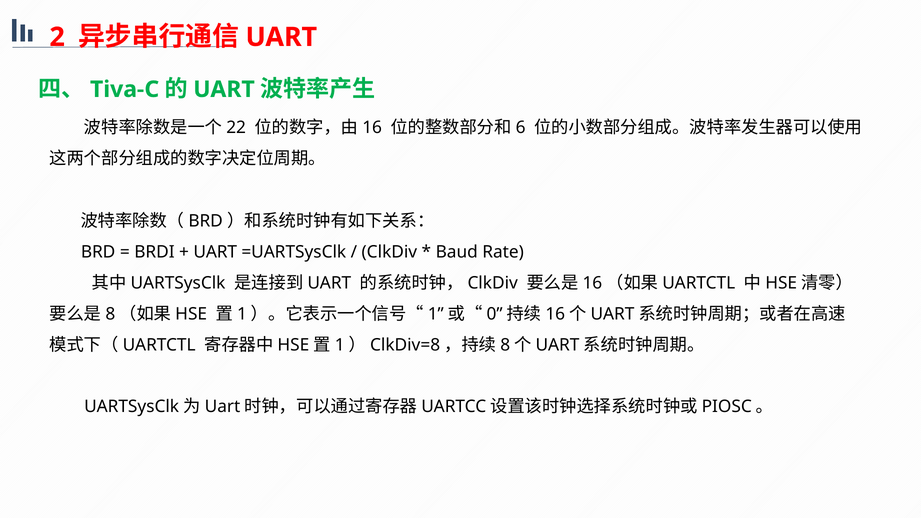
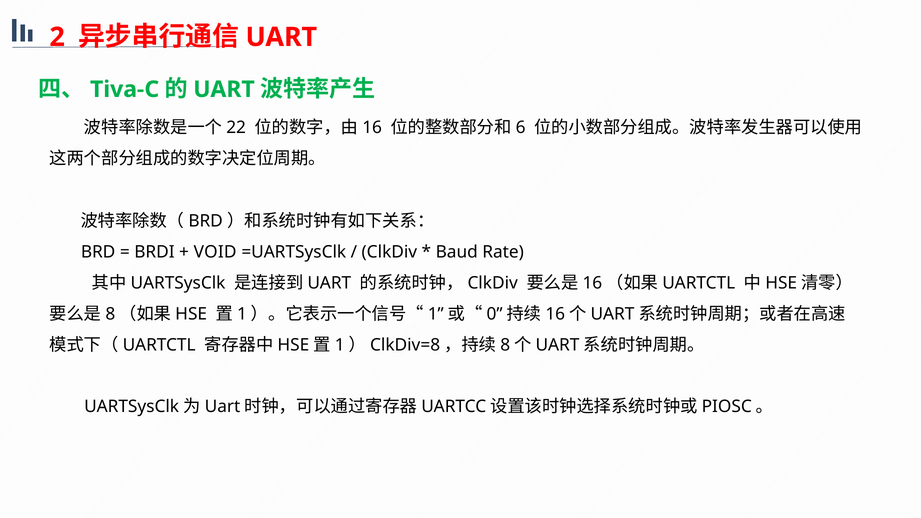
UART: UART -> VOID (215, 252)
